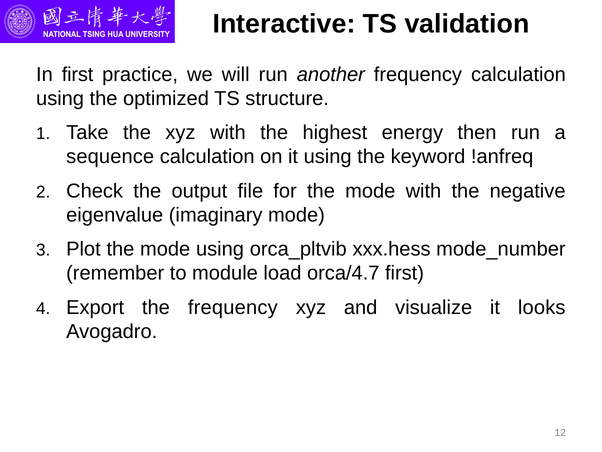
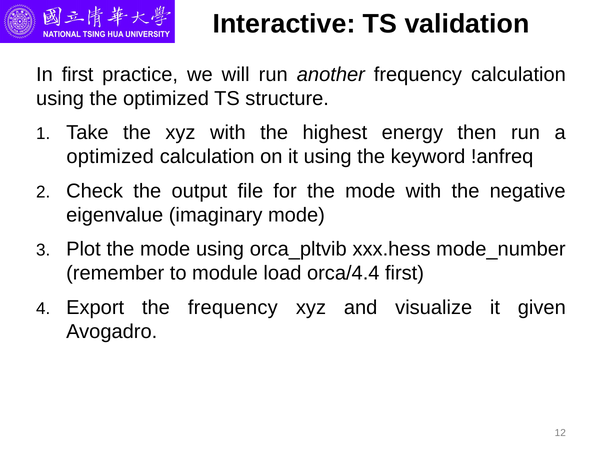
sequence: sequence -> optimized (110, 157)
orca/4.7: orca/4.7 -> orca/4.4 (343, 273)
looks: looks -> given (542, 307)
